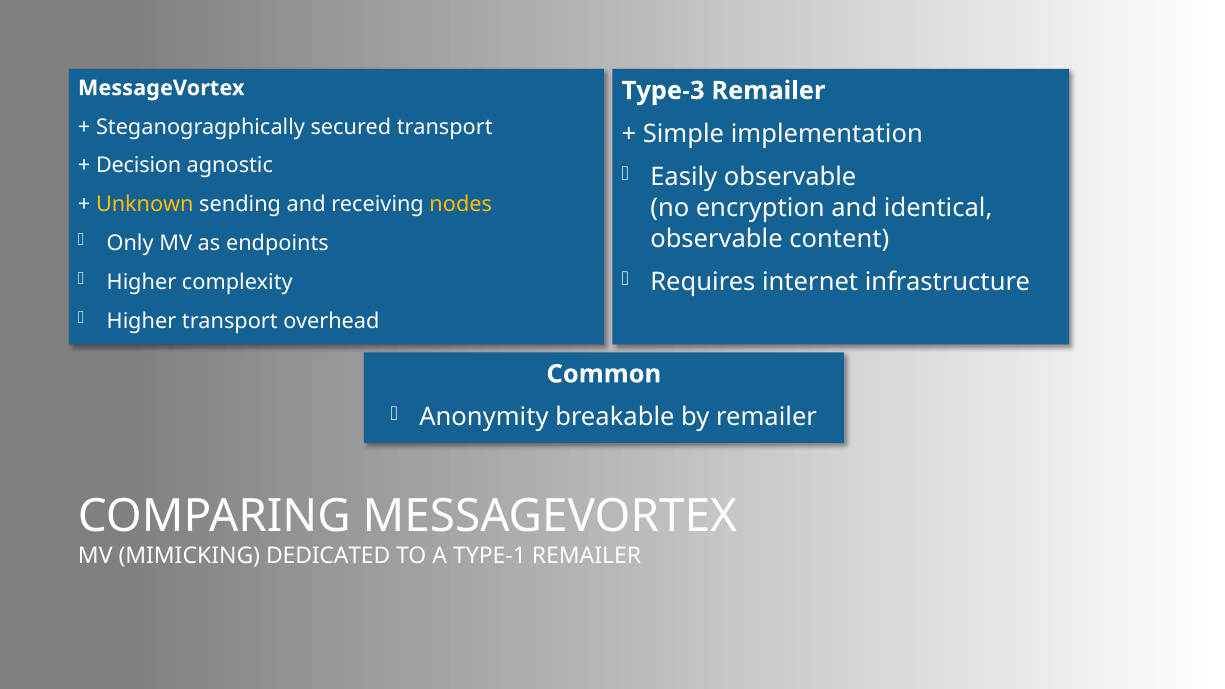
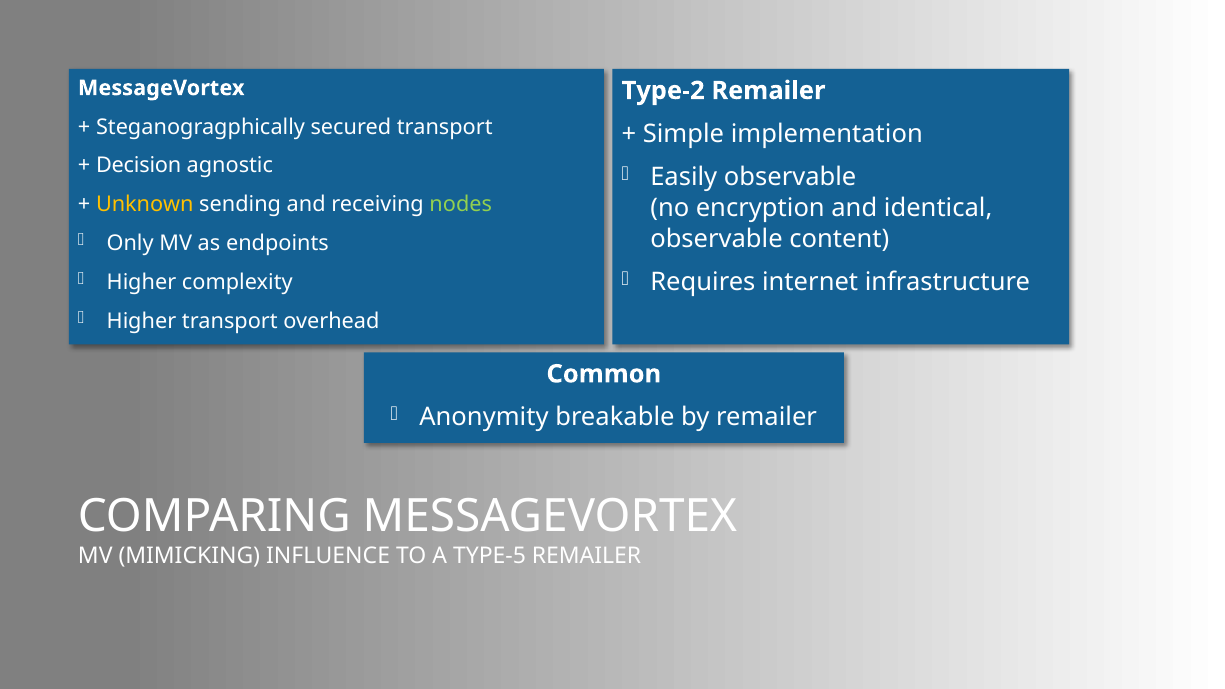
Type-3: Type-3 -> Type-2 (663, 91)
nodes colour: yellow -> light green (461, 204)
DEDICATED: DEDICATED -> INFLUENCE (328, 556)
TYPE-1: TYPE-1 -> TYPE-5 (489, 556)
